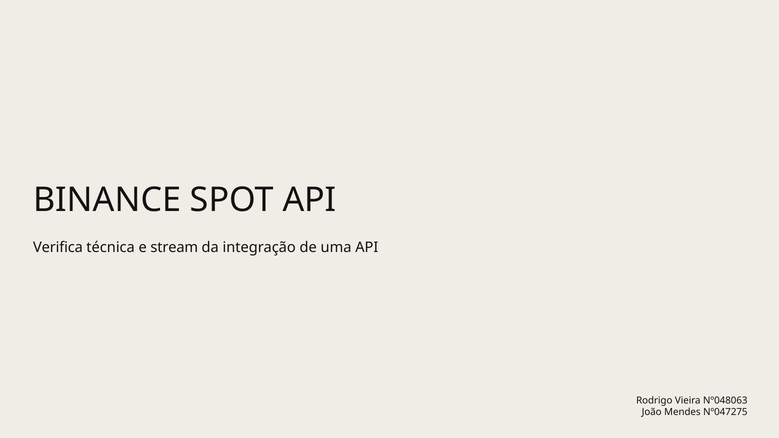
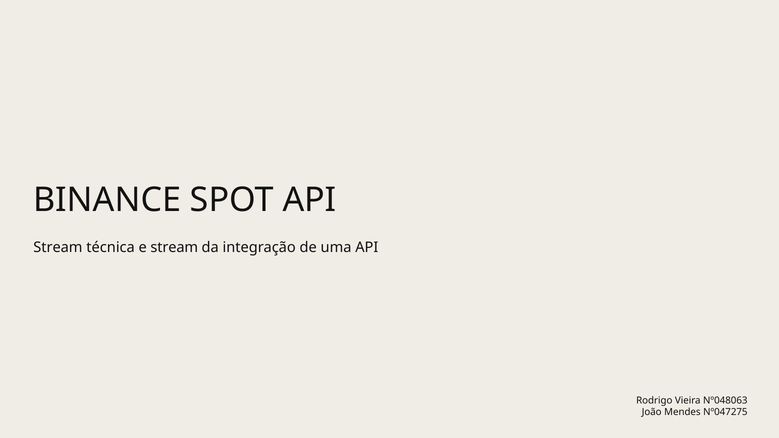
Verifica: Verifica -> Stream (58, 248)
